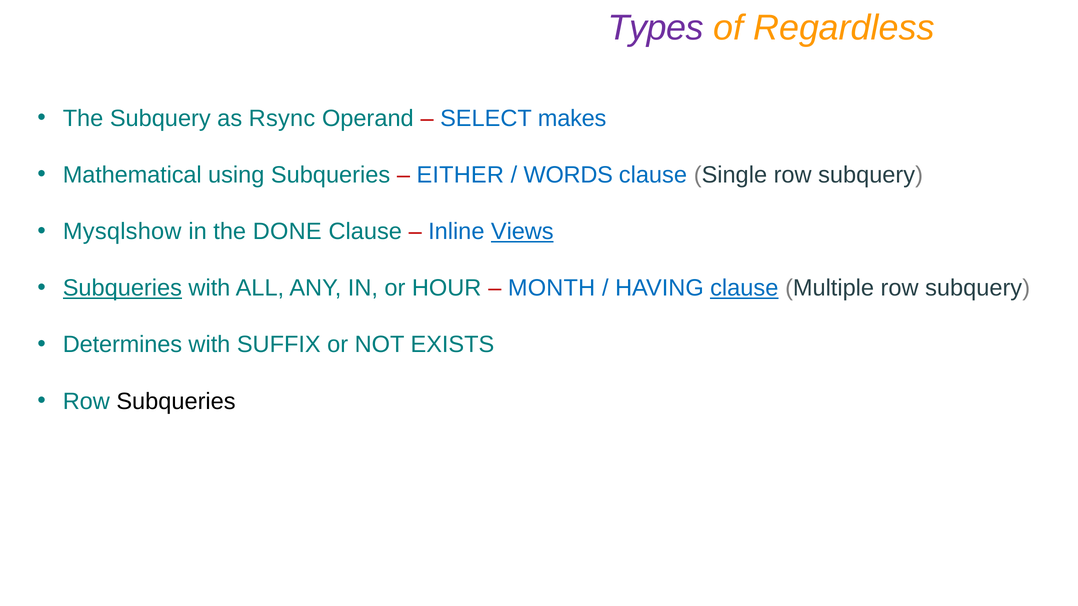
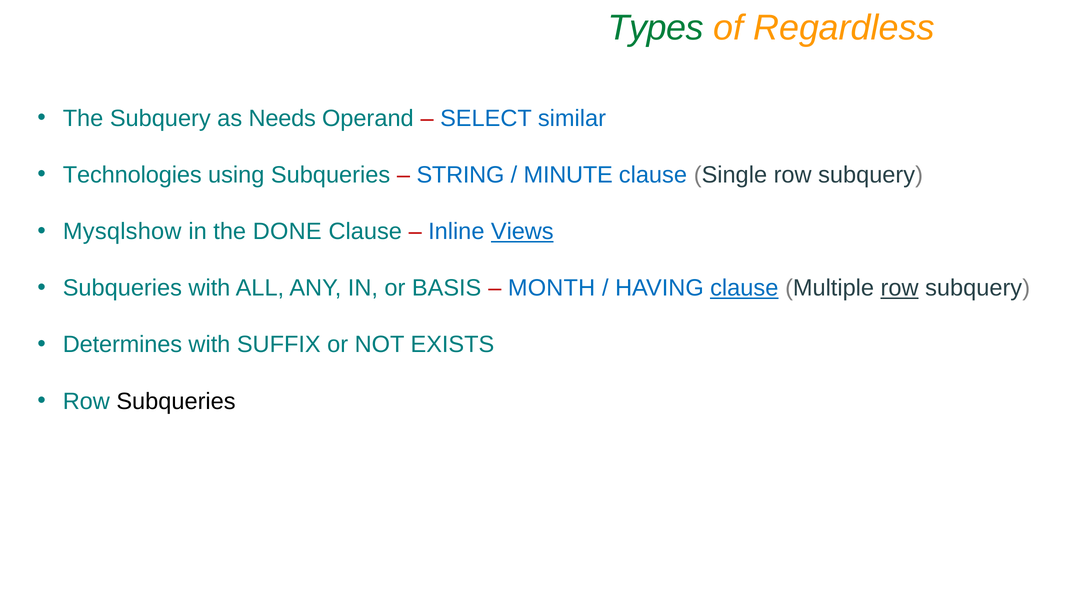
Types colour: purple -> green (656, 28)
Rsync: Rsync -> Needs (282, 119)
makes: makes -> similar (572, 119)
Mathematical: Mathematical -> Technologies (132, 175)
EITHER: EITHER -> STRING (460, 175)
WORDS: WORDS -> MINUTE (568, 175)
Subqueries underline: present -> none (122, 288)
HOUR: HOUR -> BASIS (447, 288)
row underline: none -> present (900, 288)
